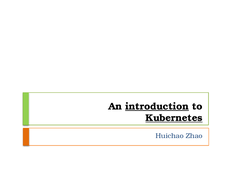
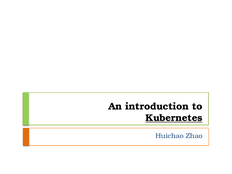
introduction underline: present -> none (157, 106)
